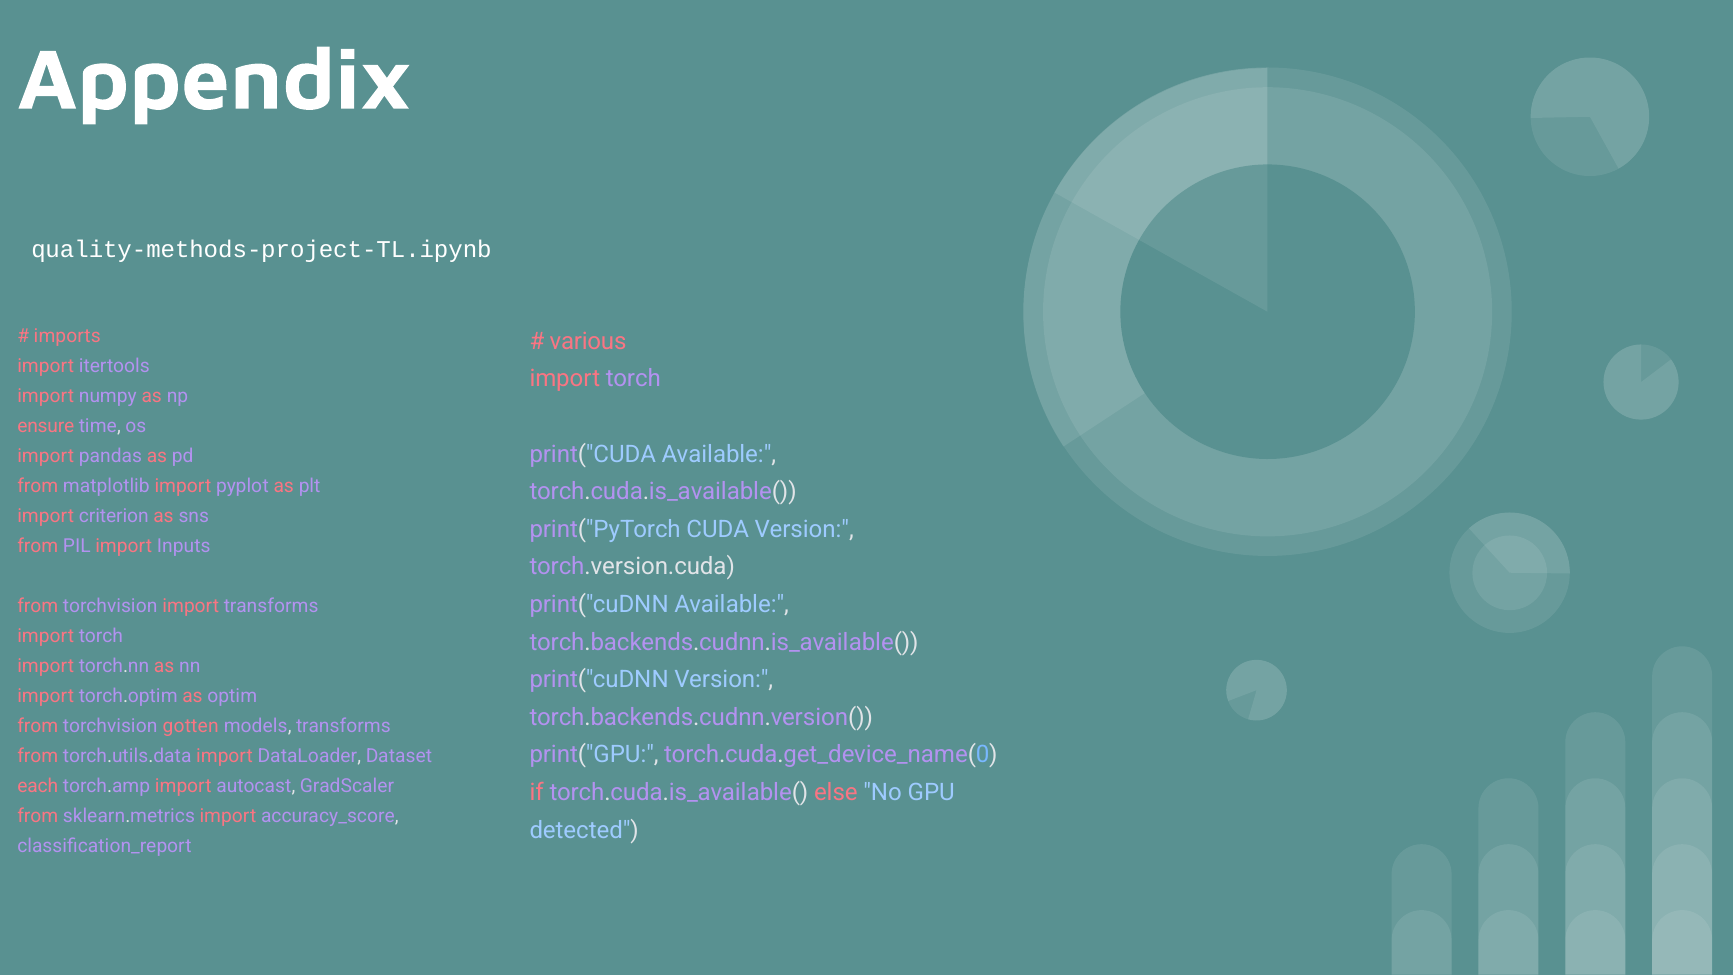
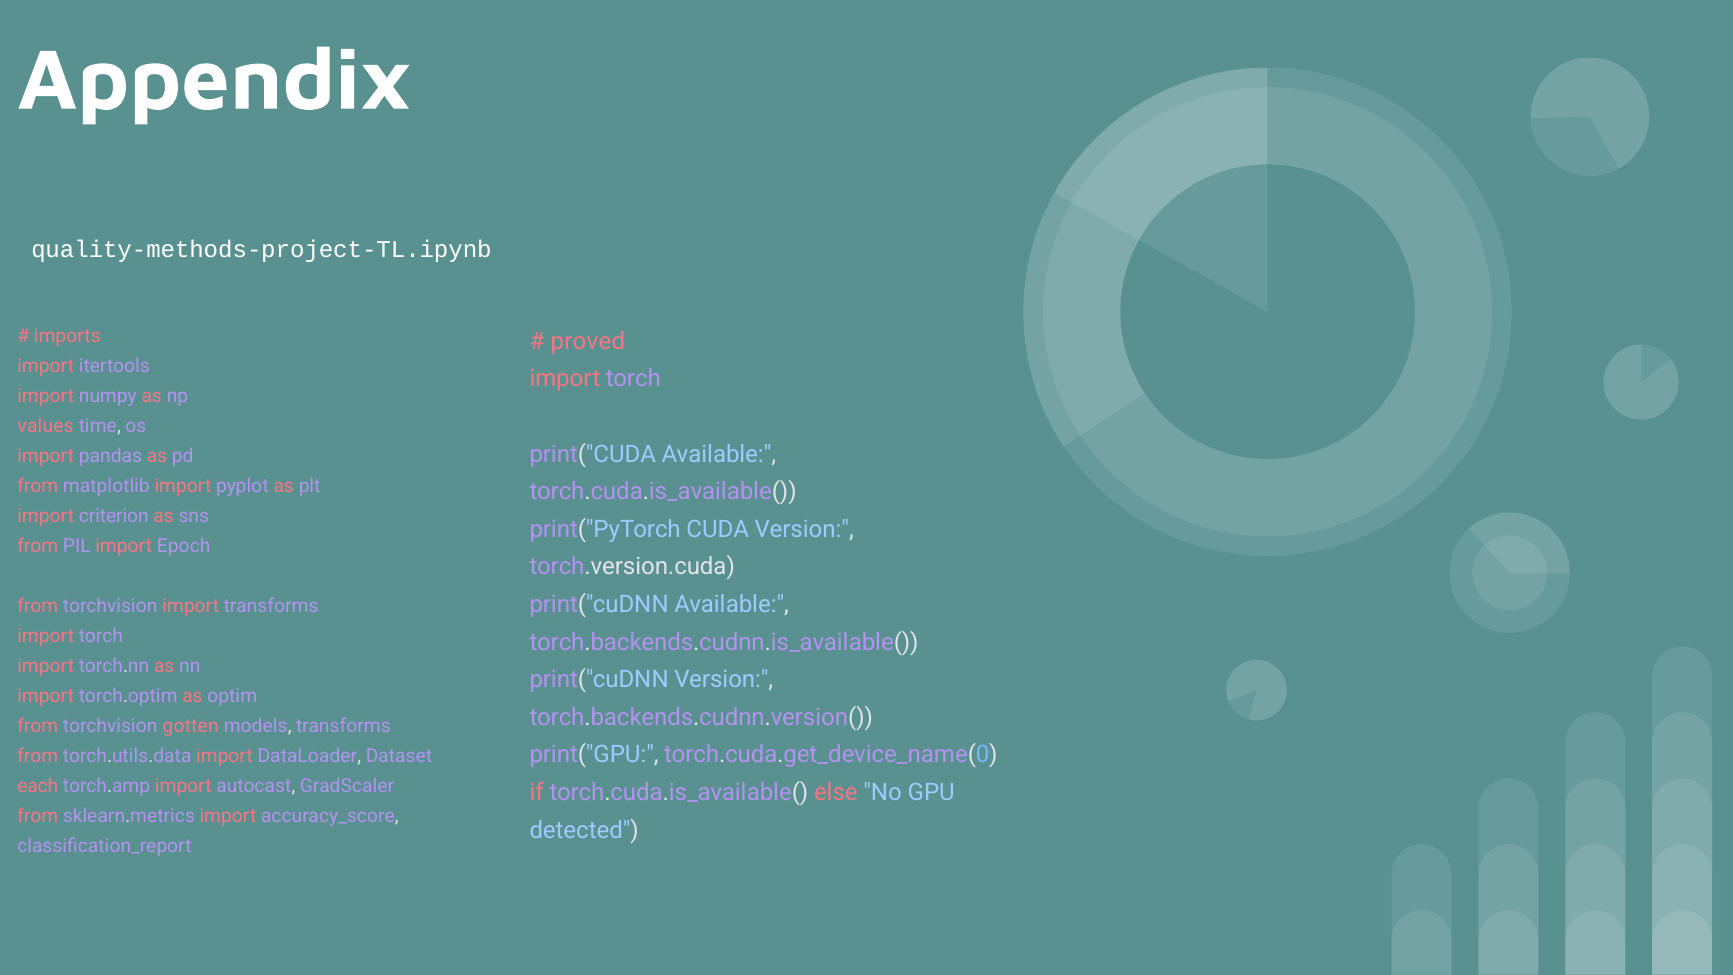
various: various -> proved (588, 341)
ensure: ensure -> values (46, 426)
Inputs: Inputs -> Epoch (184, 546)
